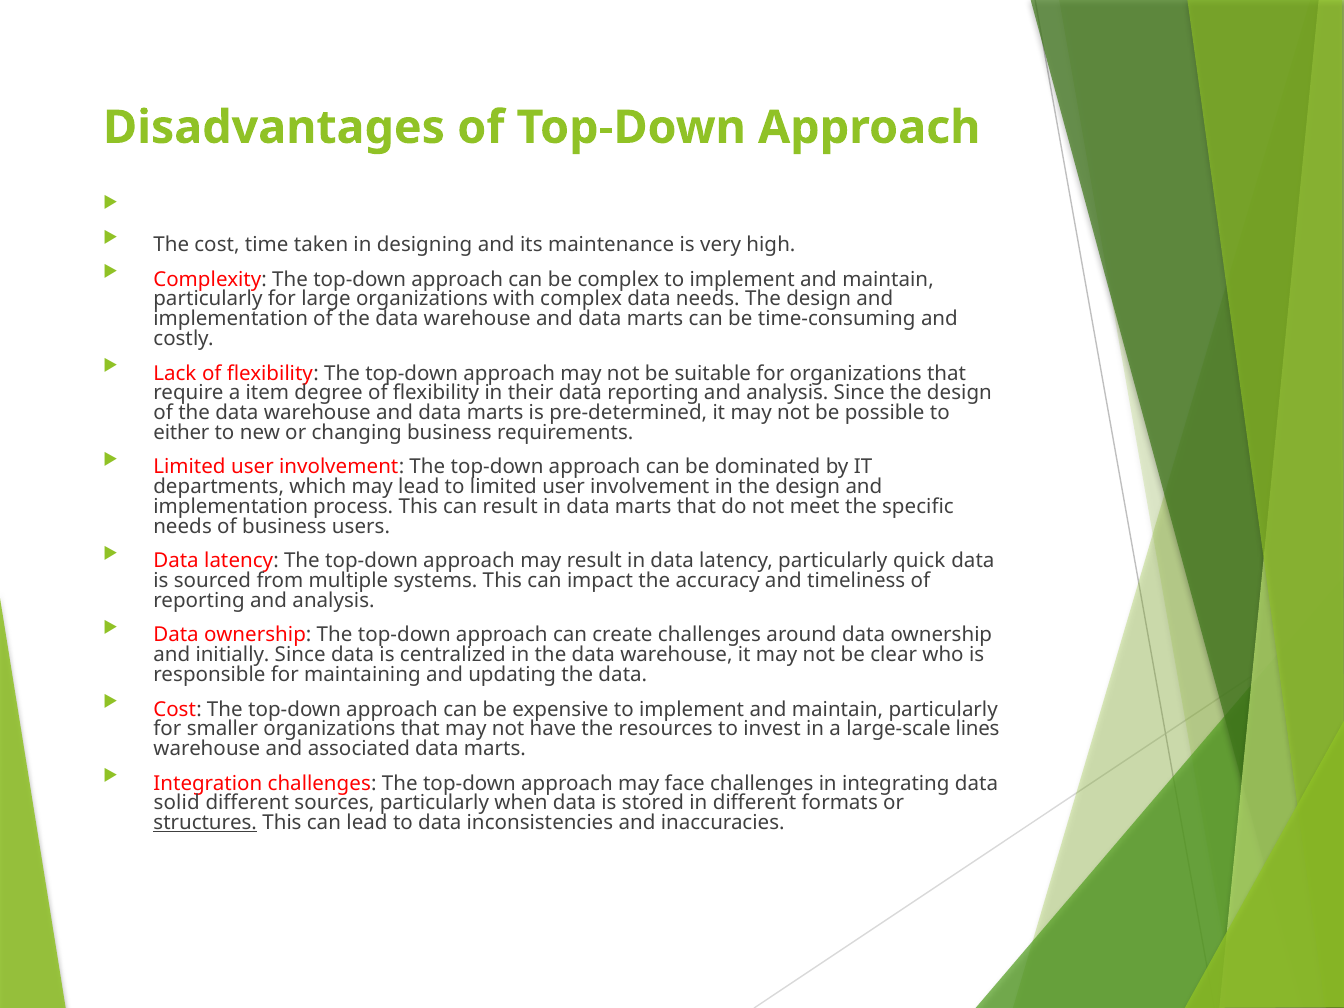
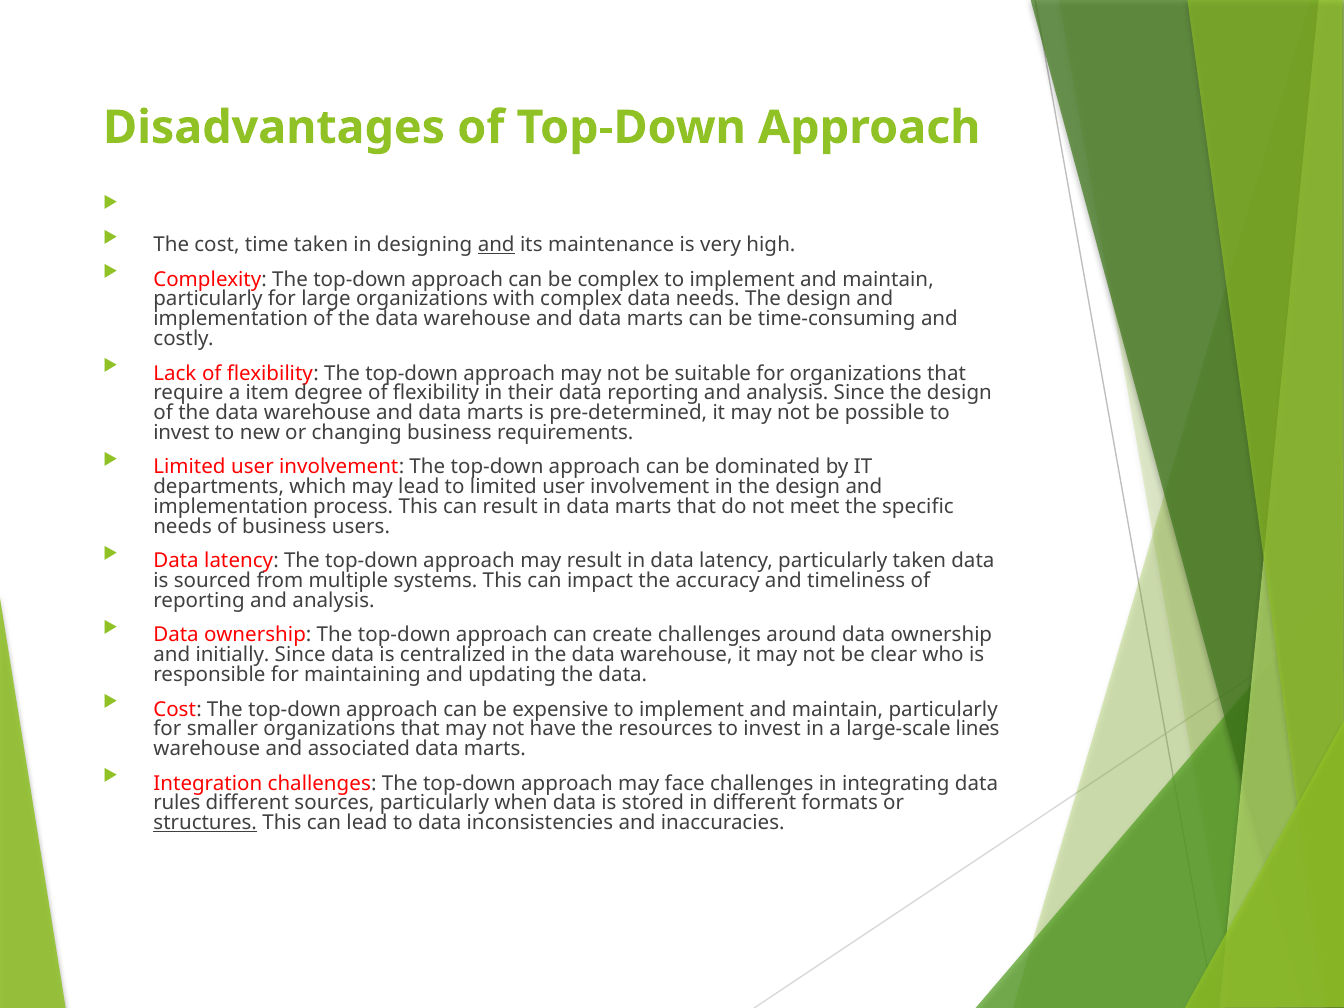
and underline: none -> present (496, 245)
either: either -> invest (181, 432)
particularly quick: quick -> taken (919, 561)
solid: solid -> rules (177, 803)
